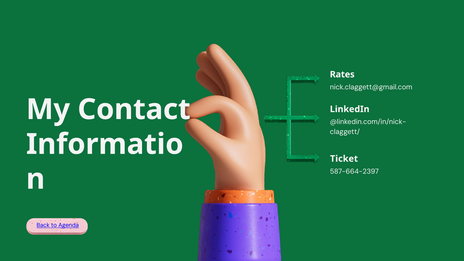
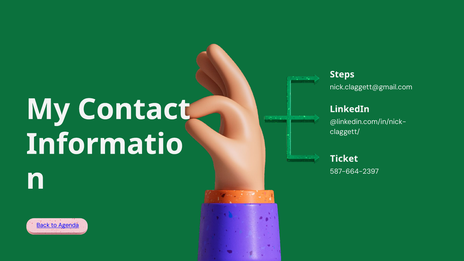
Rates: Rates -> Steps (342, 74)
